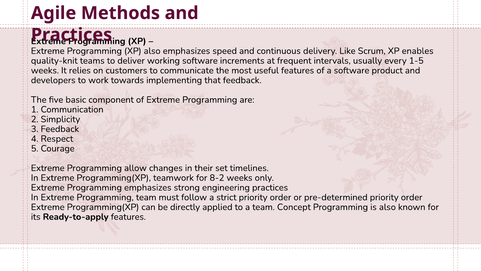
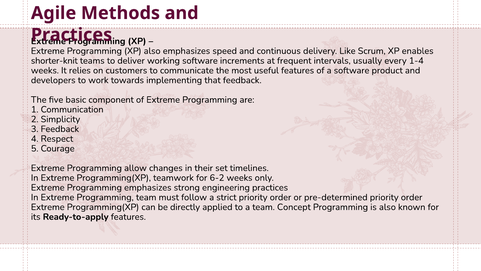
quality-knit: quality-knit -> shorter-knit (54, 61)
1-5: 1-5 -> 1-4 (416, 61)
8-2: 8-2 -> 6-2 (217, 177)
